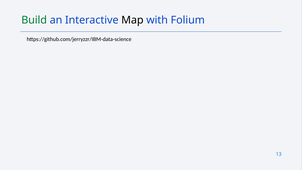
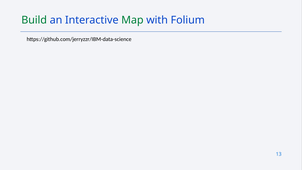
Map colour: black -> green (132, 20)
